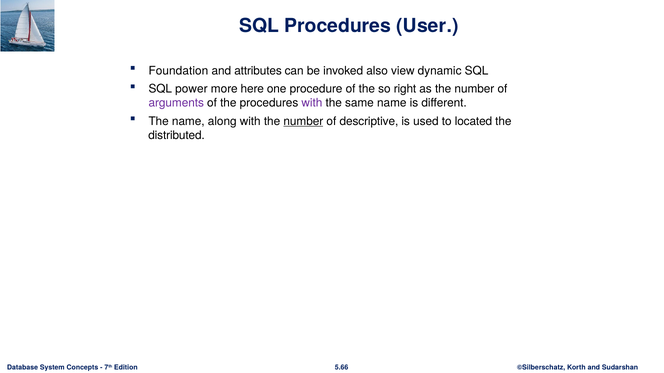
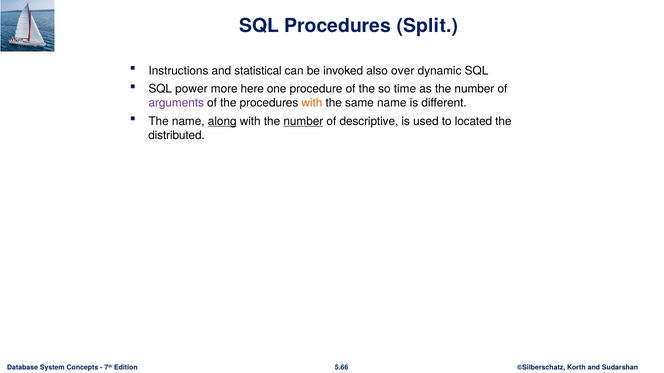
User: User -> Split (427, 26)
Foundation: Foundation -> Instructions (178, 71)
attributes: attributes -> statistical (258, 71)
view: view -> over (403, 71)
right: right -> time (405, 89)
with colour: purple -> orange (312, 103)
along underline: none -> present (222, 121)
